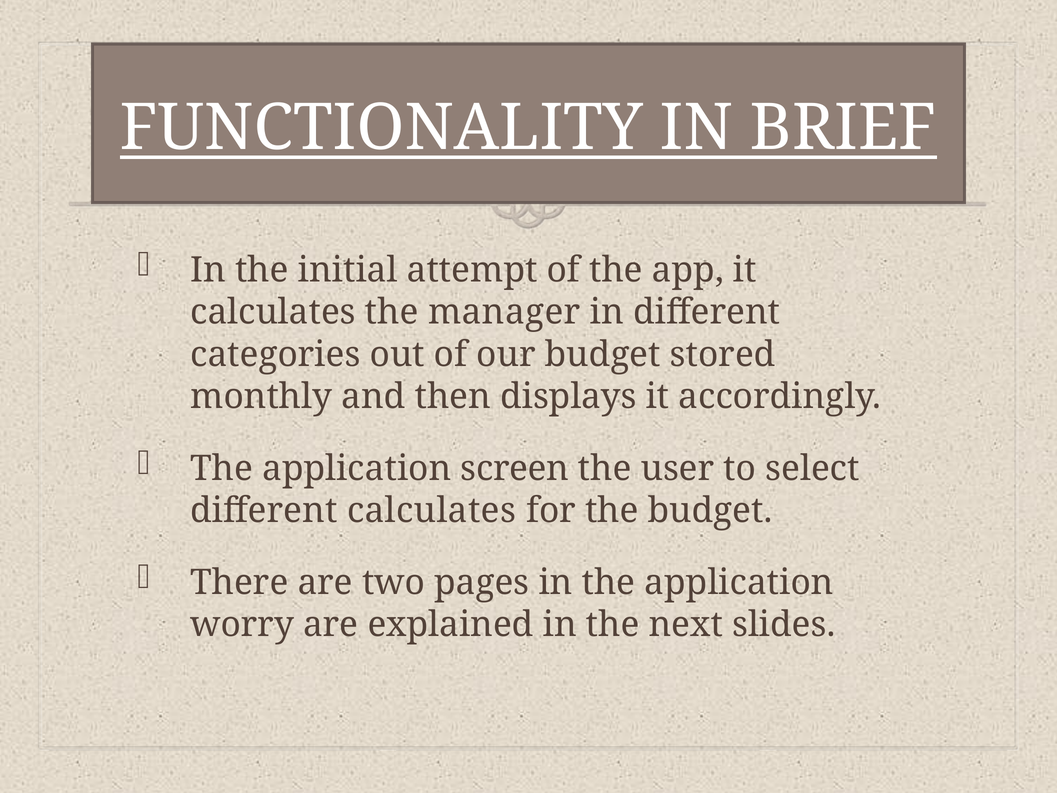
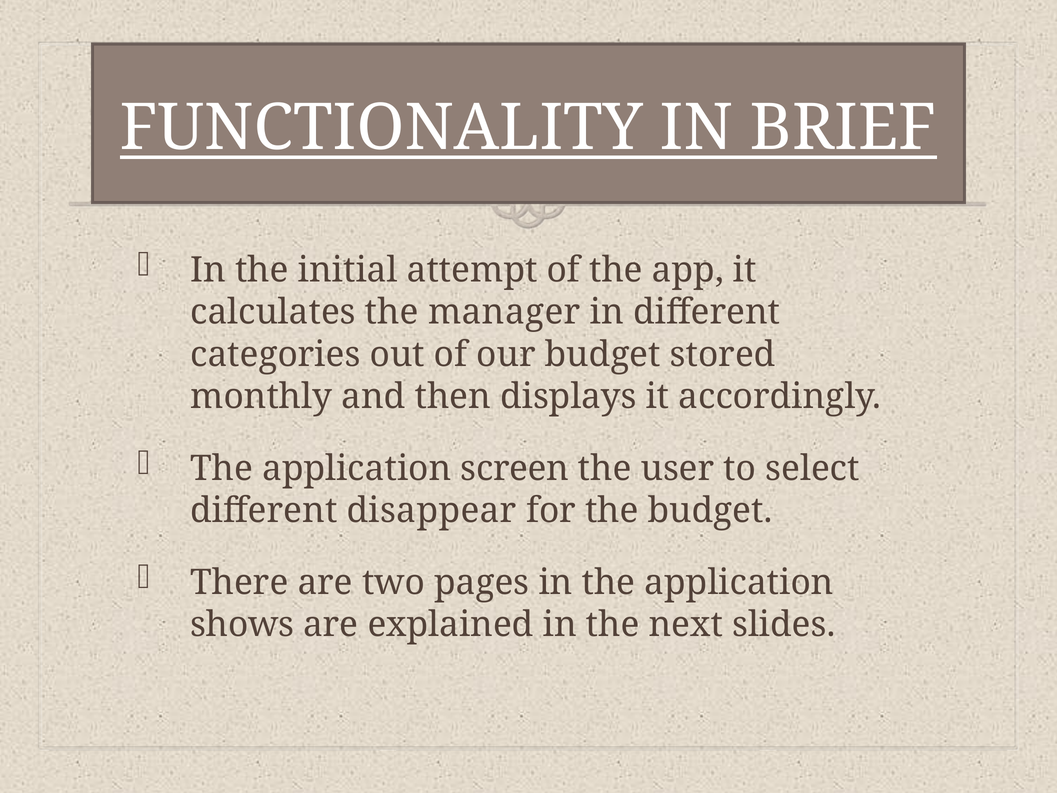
different calculates: calculates -> disappear (432, 511)
worry: worry -> shows (242, 625)
